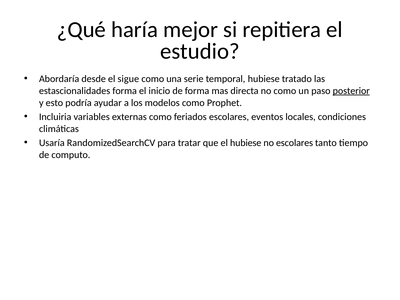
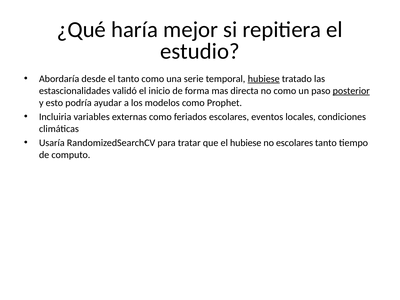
el sigue: sigue -> tanto (128, 79)
hubiese underline: none -> present (264, 79)
estascionalidades forma: forma -> validó (125, 91)
